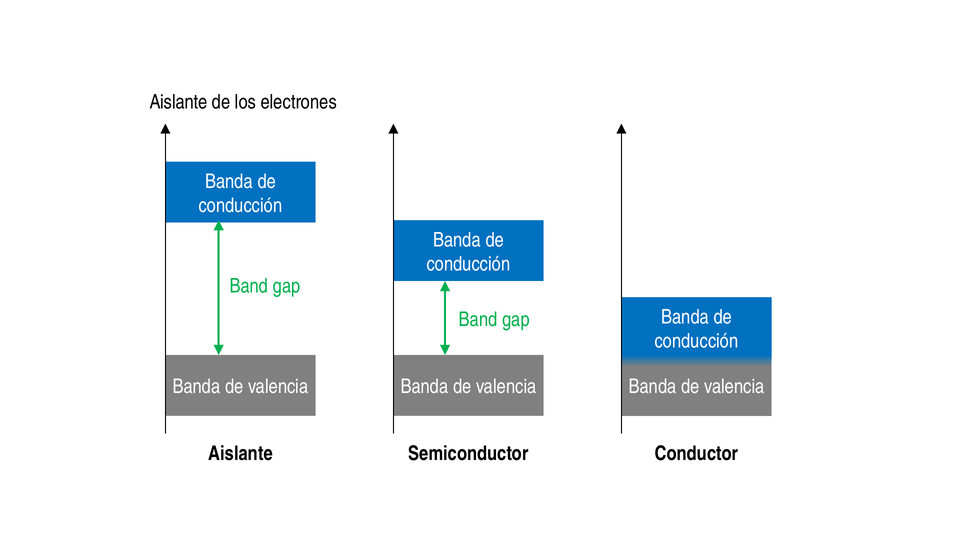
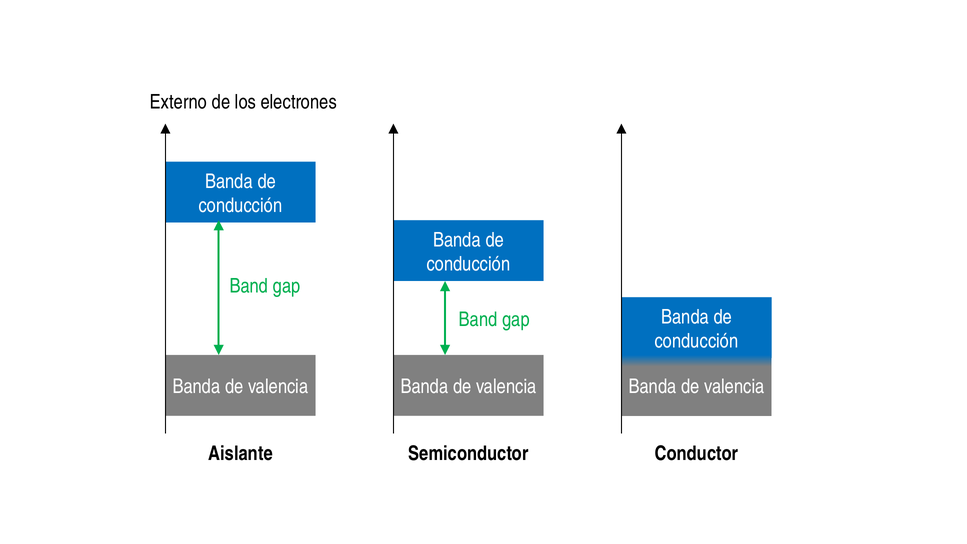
Aislante: Aislante -> Externo (178, 102)
